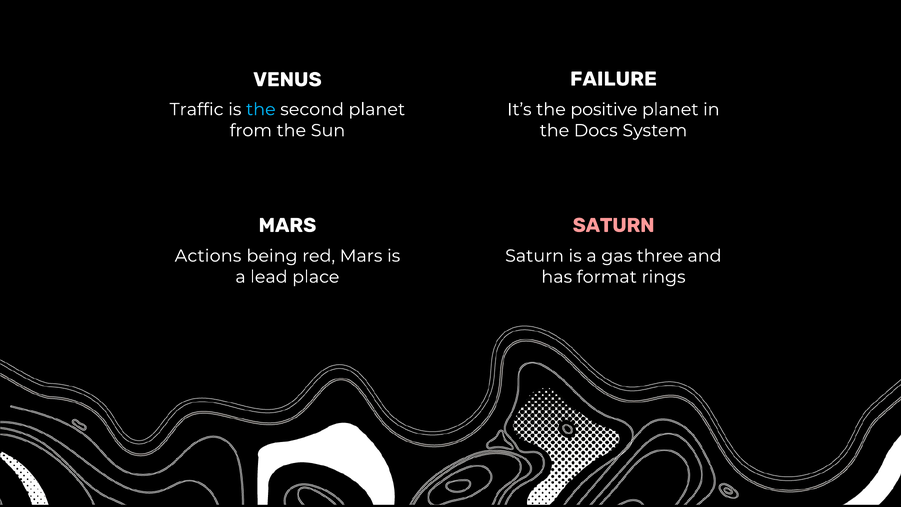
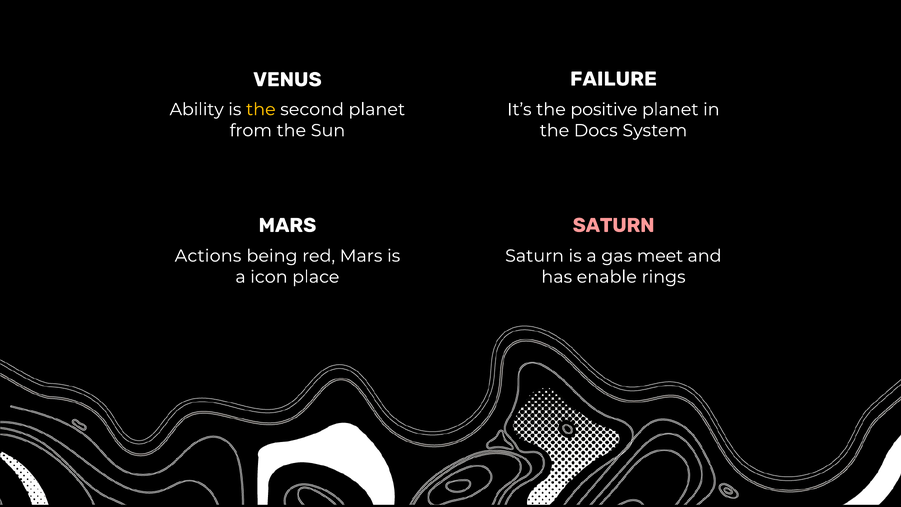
Traffic: Traffic -> Ability (197, 109)
the colour: light blue -> yellow (261, 109)
three: three -> meet (660, 256)
lead: lead -> icon (269, 277)
format: format -> enable (607, 277)
